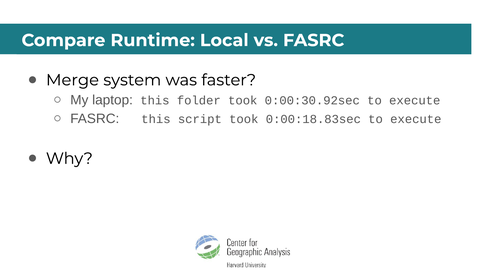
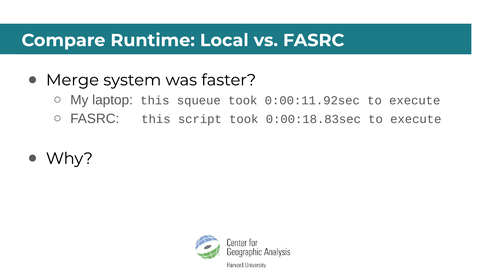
folder: folder -> squeue (199, 101)
0:00:30.92sec: 0:00:30.92sec -> 0:00:11.92sec (312, 101)
